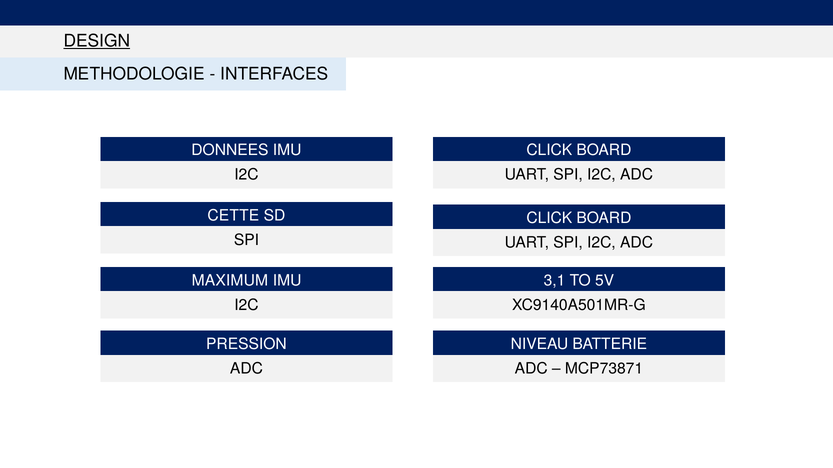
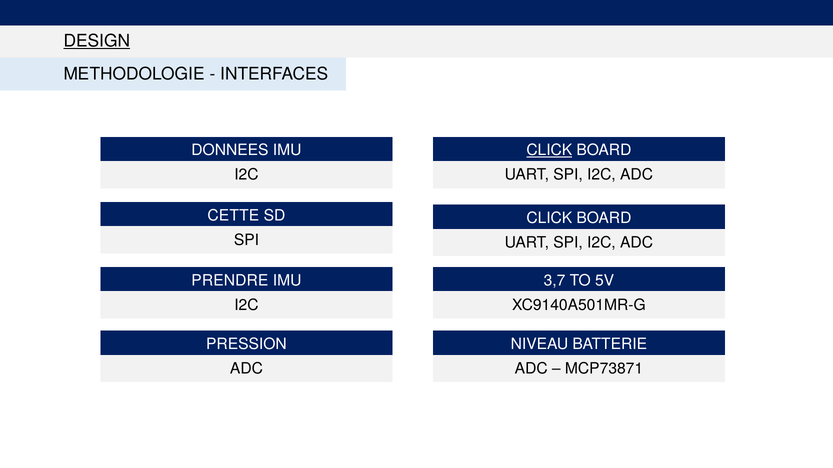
CLICK underline: none -> present (549, 151)
MAXIMUM: MAXIMUM -> PRENDRE (230, 281)
3,1: 3,1 -> 3,7 (555, 281)
